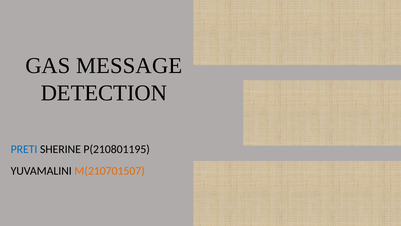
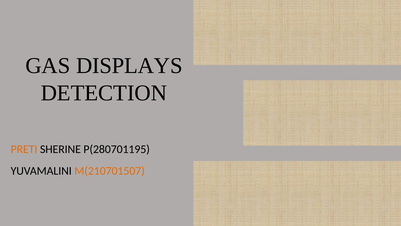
MESSAGE: MESSAGE -> DISPLAYS (129, 66)
PRETI colour: blue -> orange (24, 149)
P(210801195: P(210801195 -> P(280701195 (117, 149)
